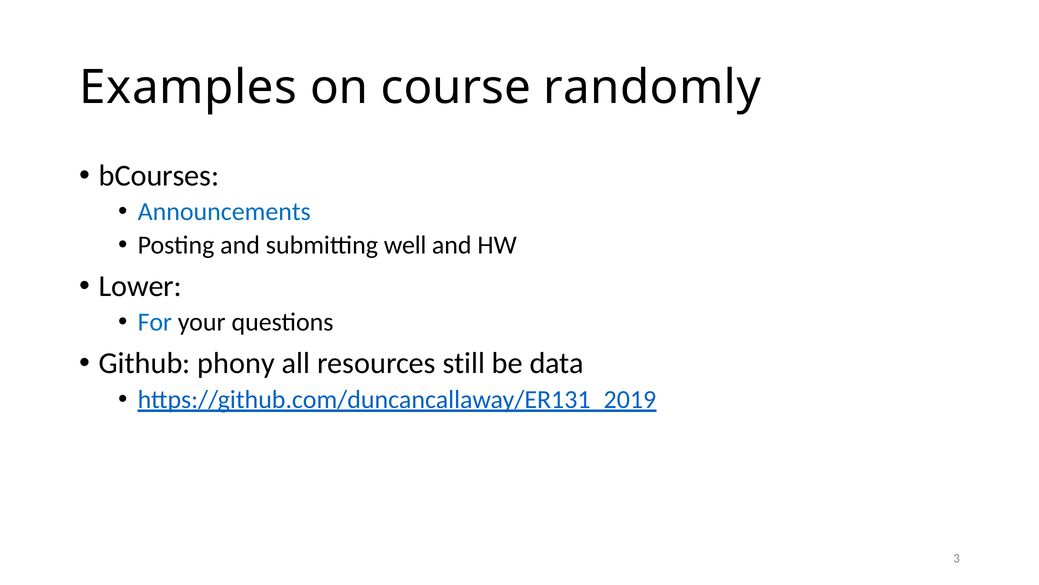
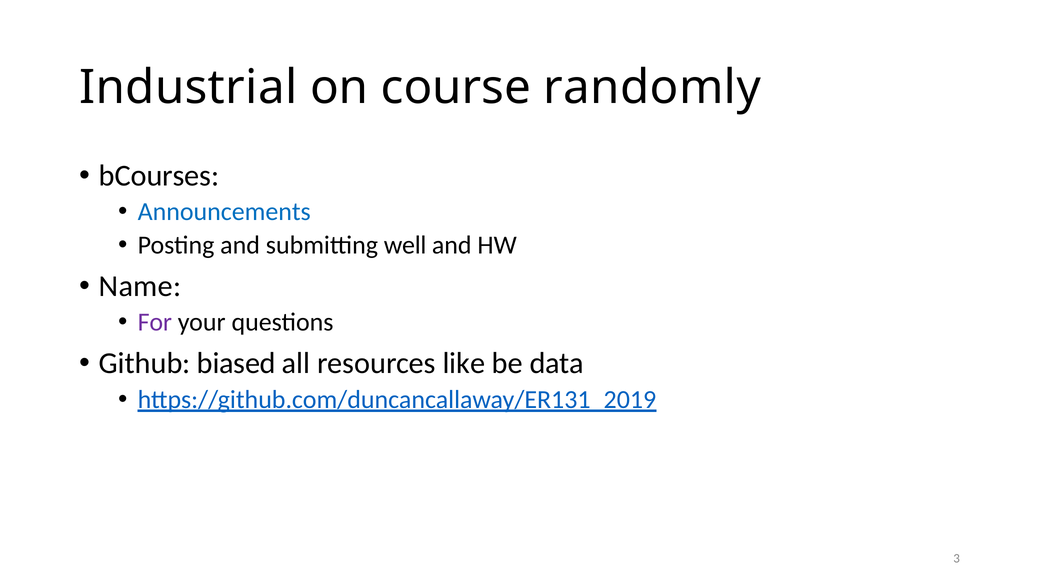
Examples: Examples -> Industrial (188, 87)
Lower: Lower -> Name (140, 286)
For colour: blue -> purple (155, 322)
phony: phony -> biased (236, 363)
still: still -> like (464, 363)
